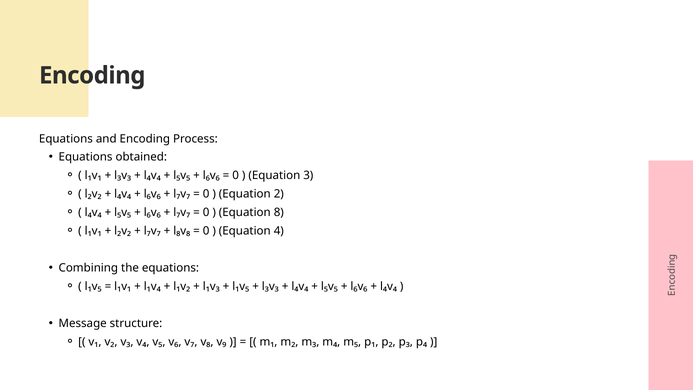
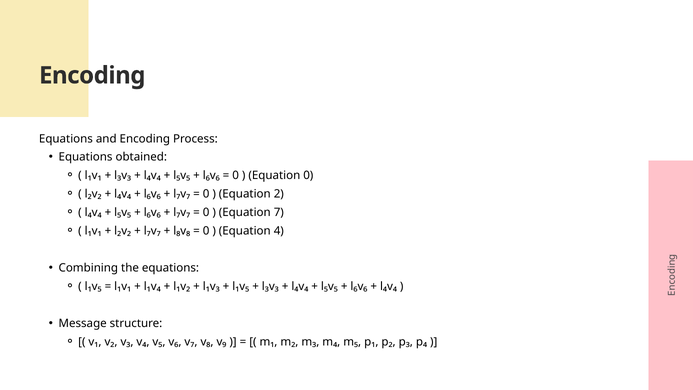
Equation 3: 3 -> 0 (308, 176)
8: 8 -> 7 (279, 213)
